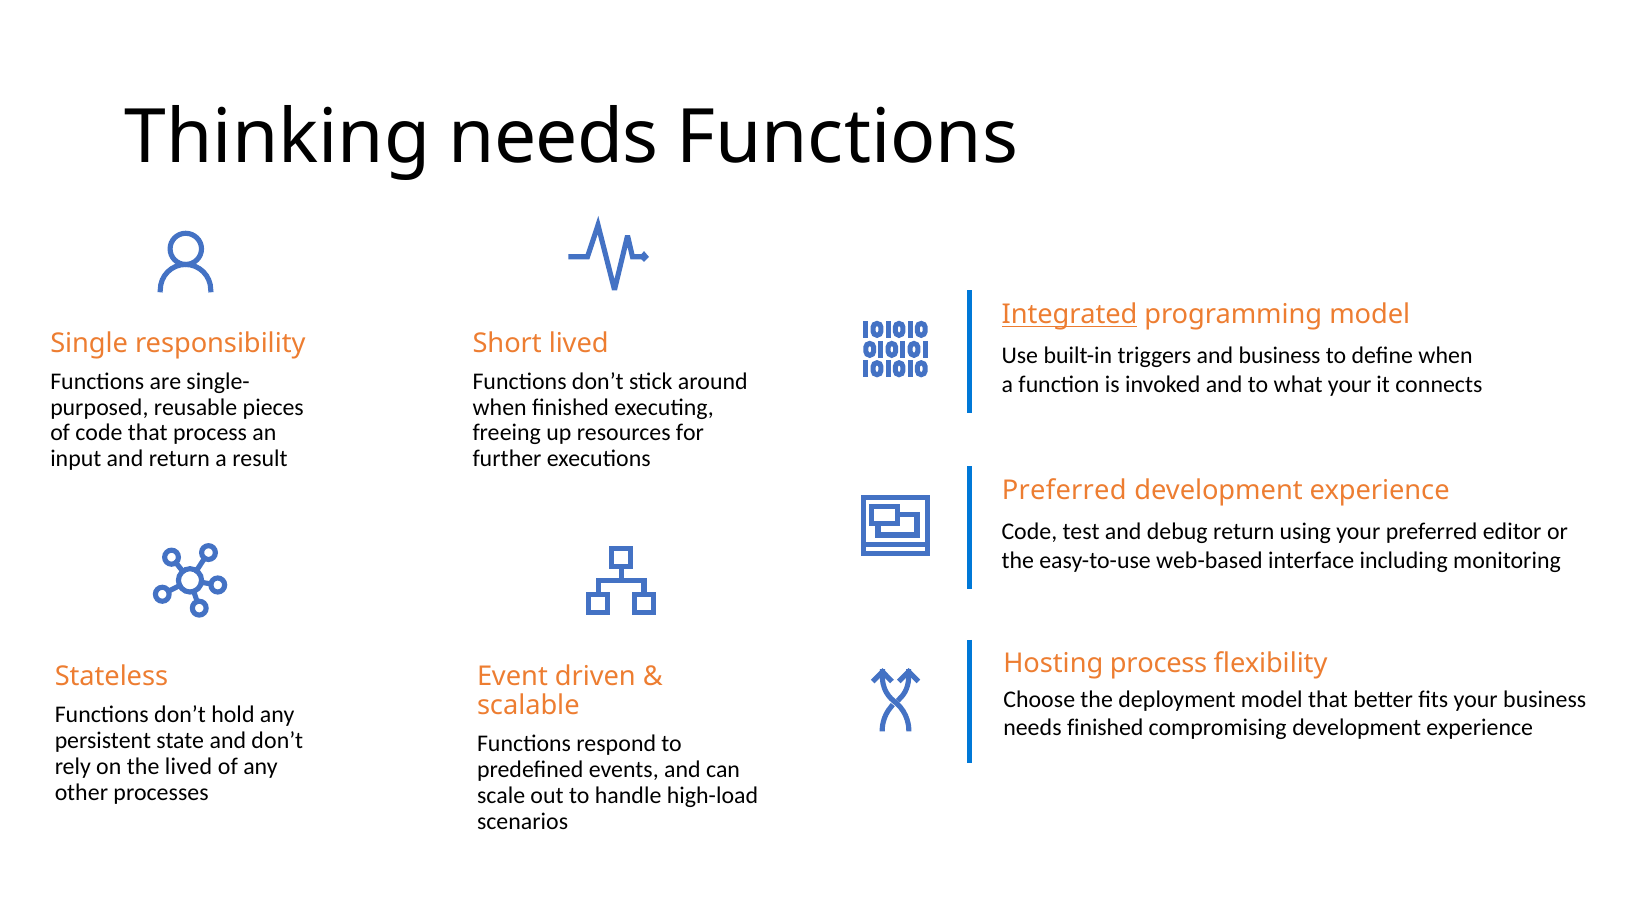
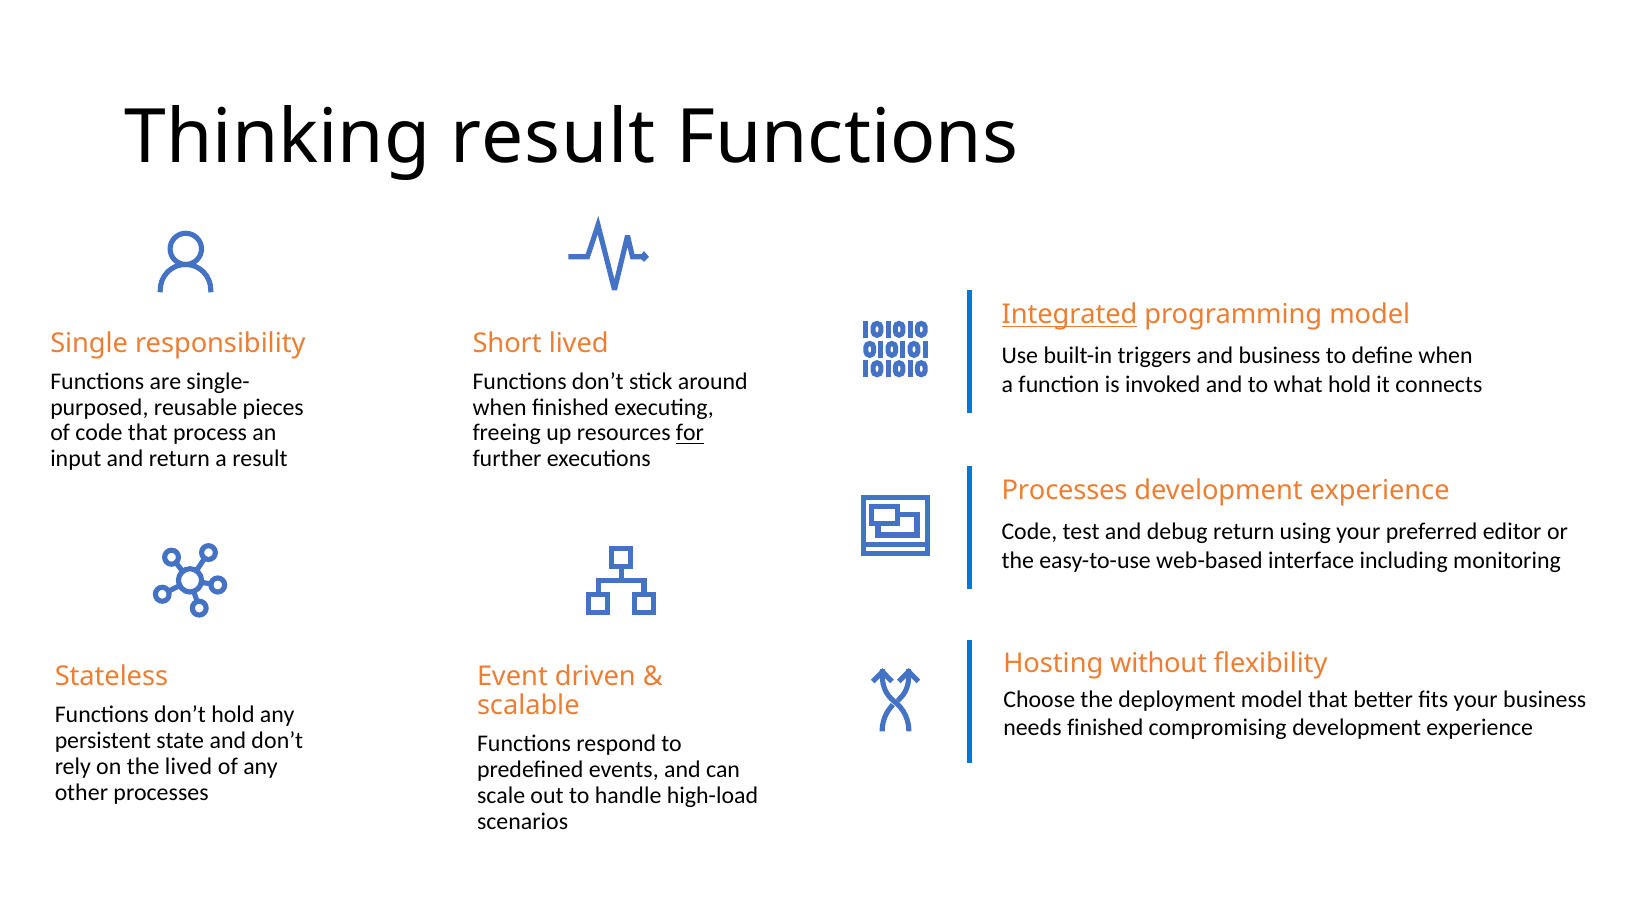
Thinking needs: needs -> result (553, 138)
what your: your -> hold (1350, 385)
for underline: none -> present (690, 433)
Preferred: Preferred -> Processes (1065, 491)
Hosting process: process -> without (1159, 664)
